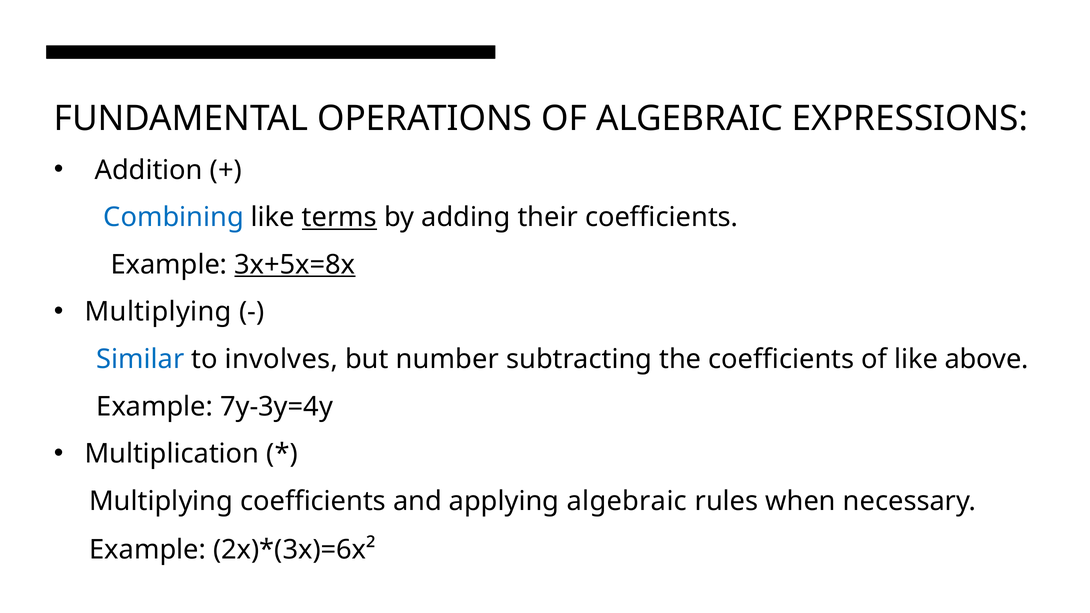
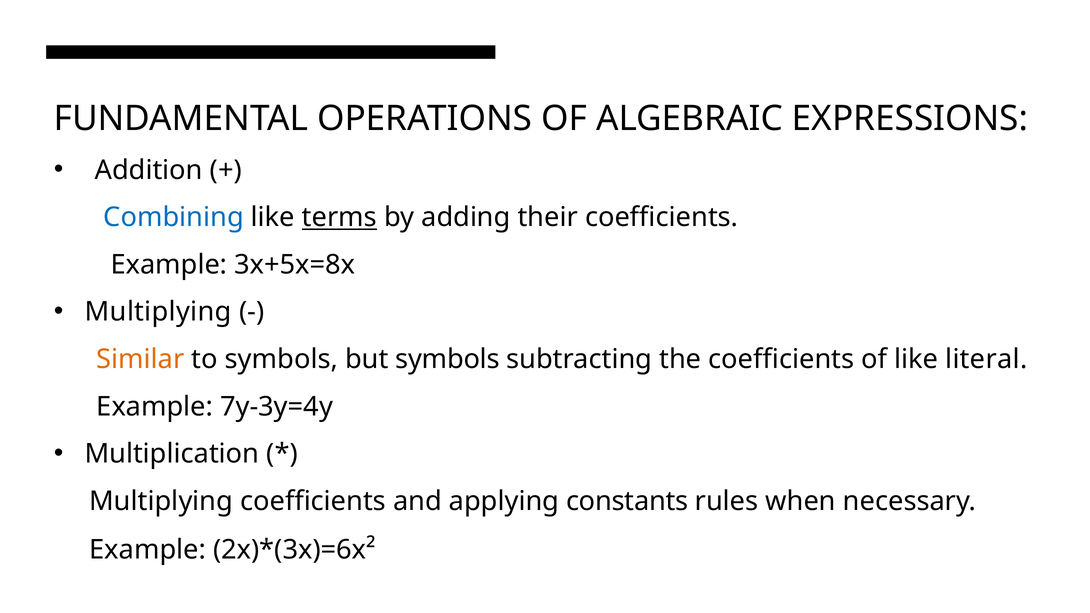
3x+5x=8x underline: present -> none (295, 265)
Similar colour: blue -> orange (140, 359)
to involves: involves -> symbols (281, 359)
but number: number -> symbols (448, 359)
above: above -> literal (986, 359)
applying algebraic: algebraic -> constants (627, 501)
